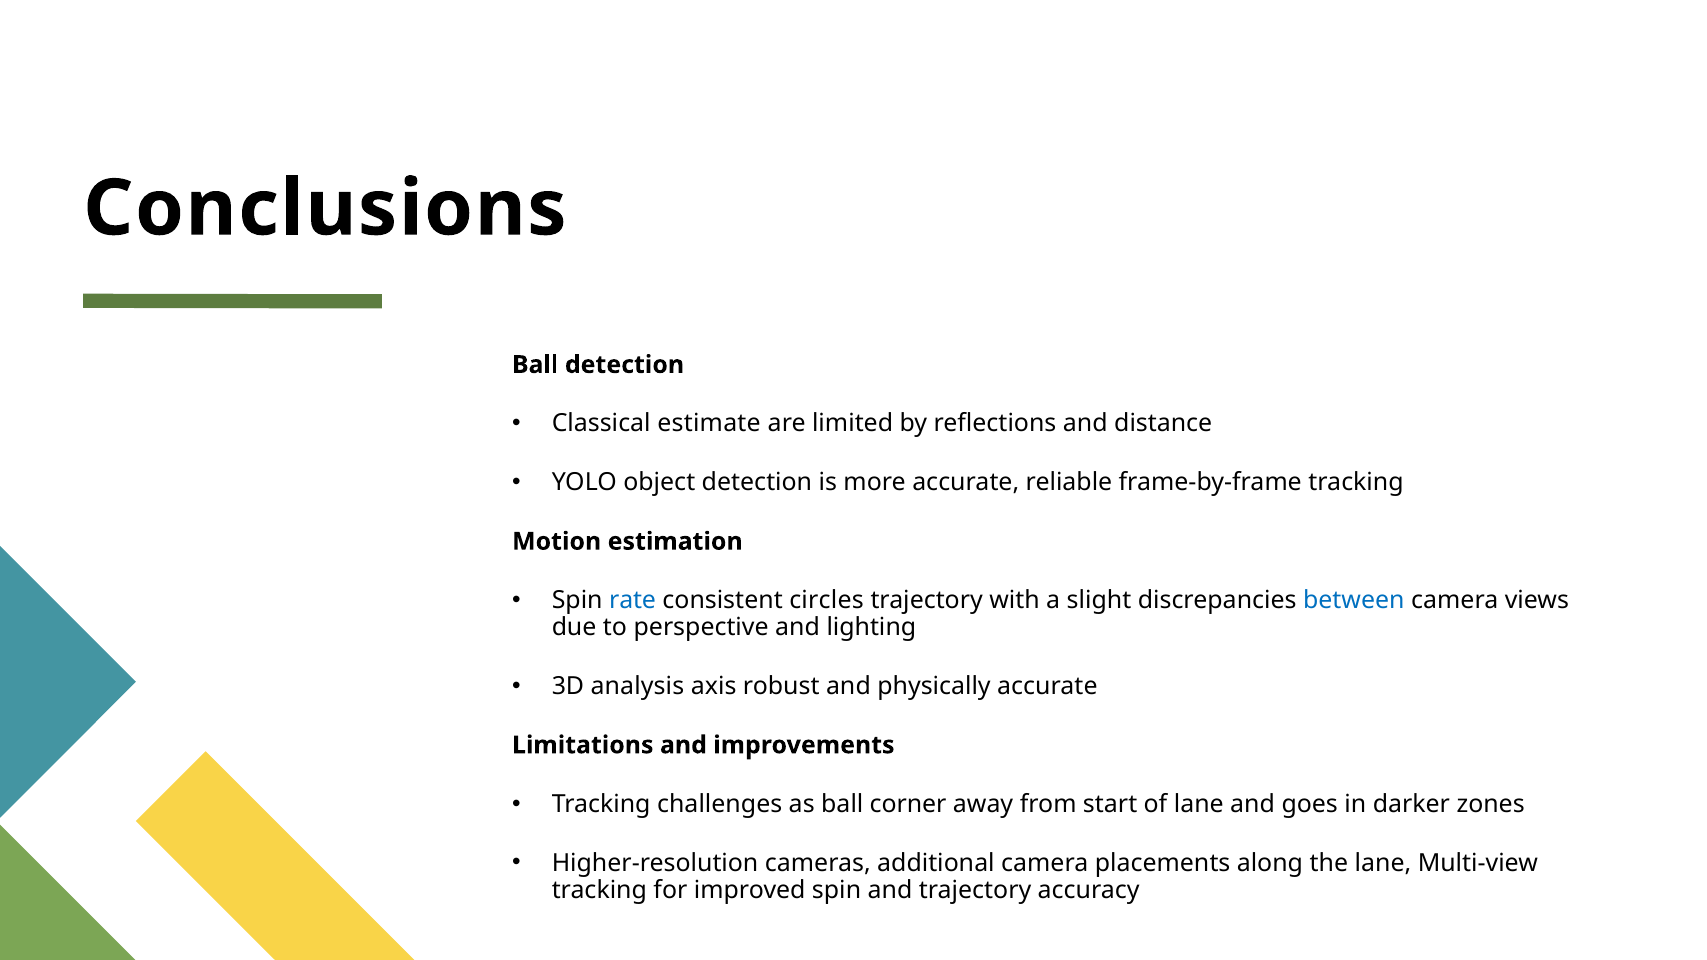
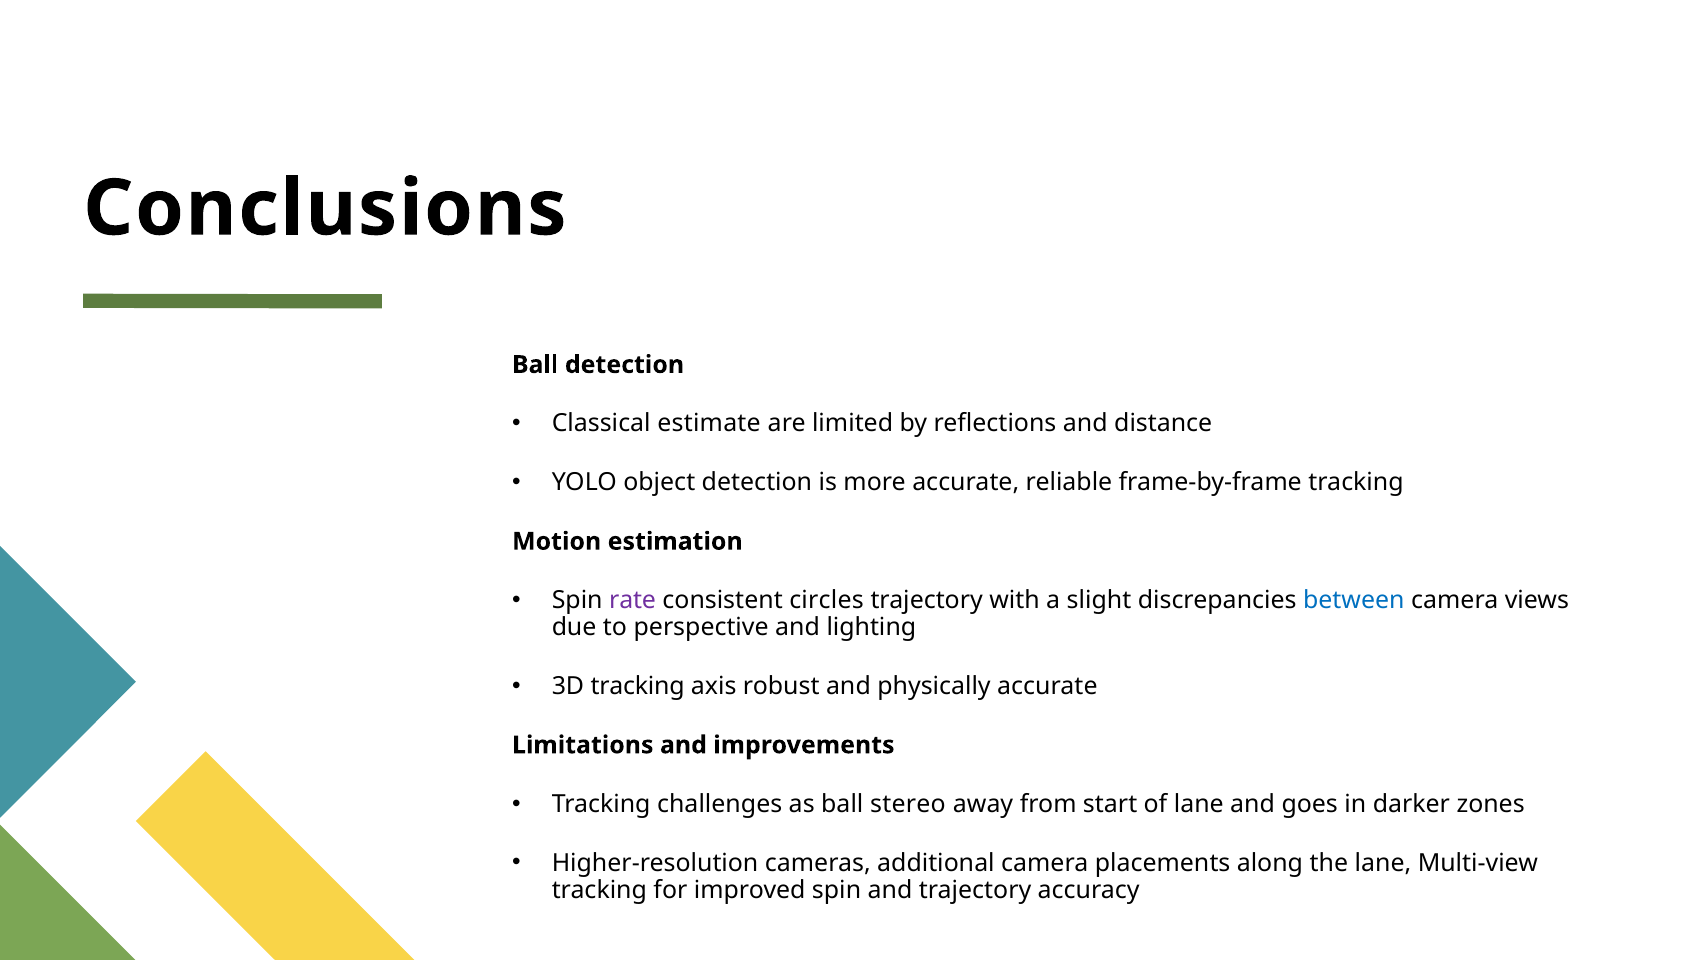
rate colour: blue -> purple (633, 601)
3D analysis: analysis -> tracking (638, 686)
corner: corner -> stereo (908, 804)
